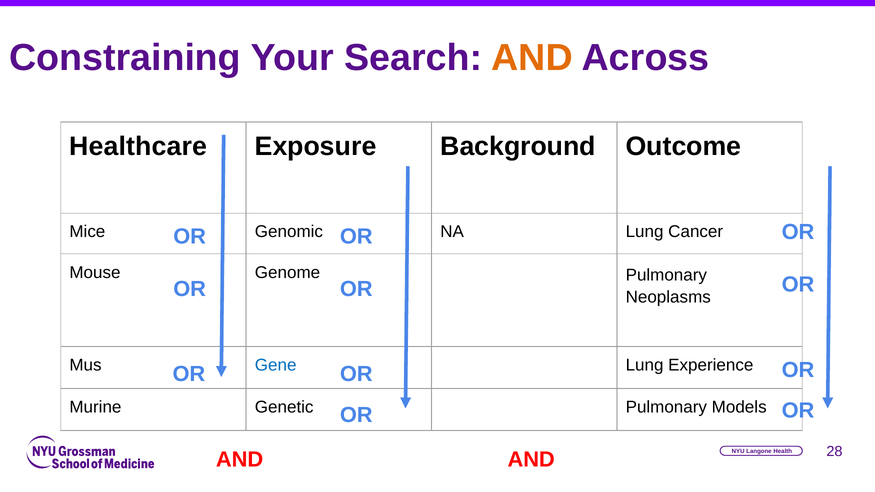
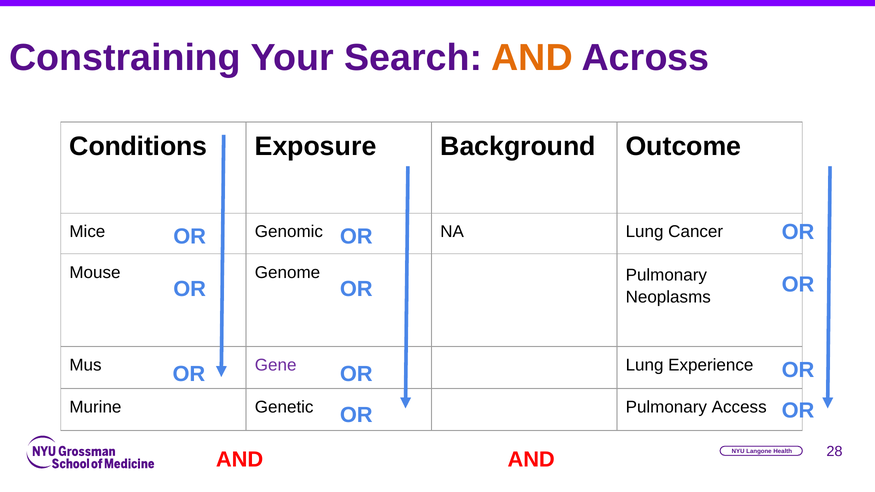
Healthcare: Healthcare -> Conditions (138, 146)
Gene colour: blue -> purple (276, 365)
Models: Models -> Access (739, 407)
